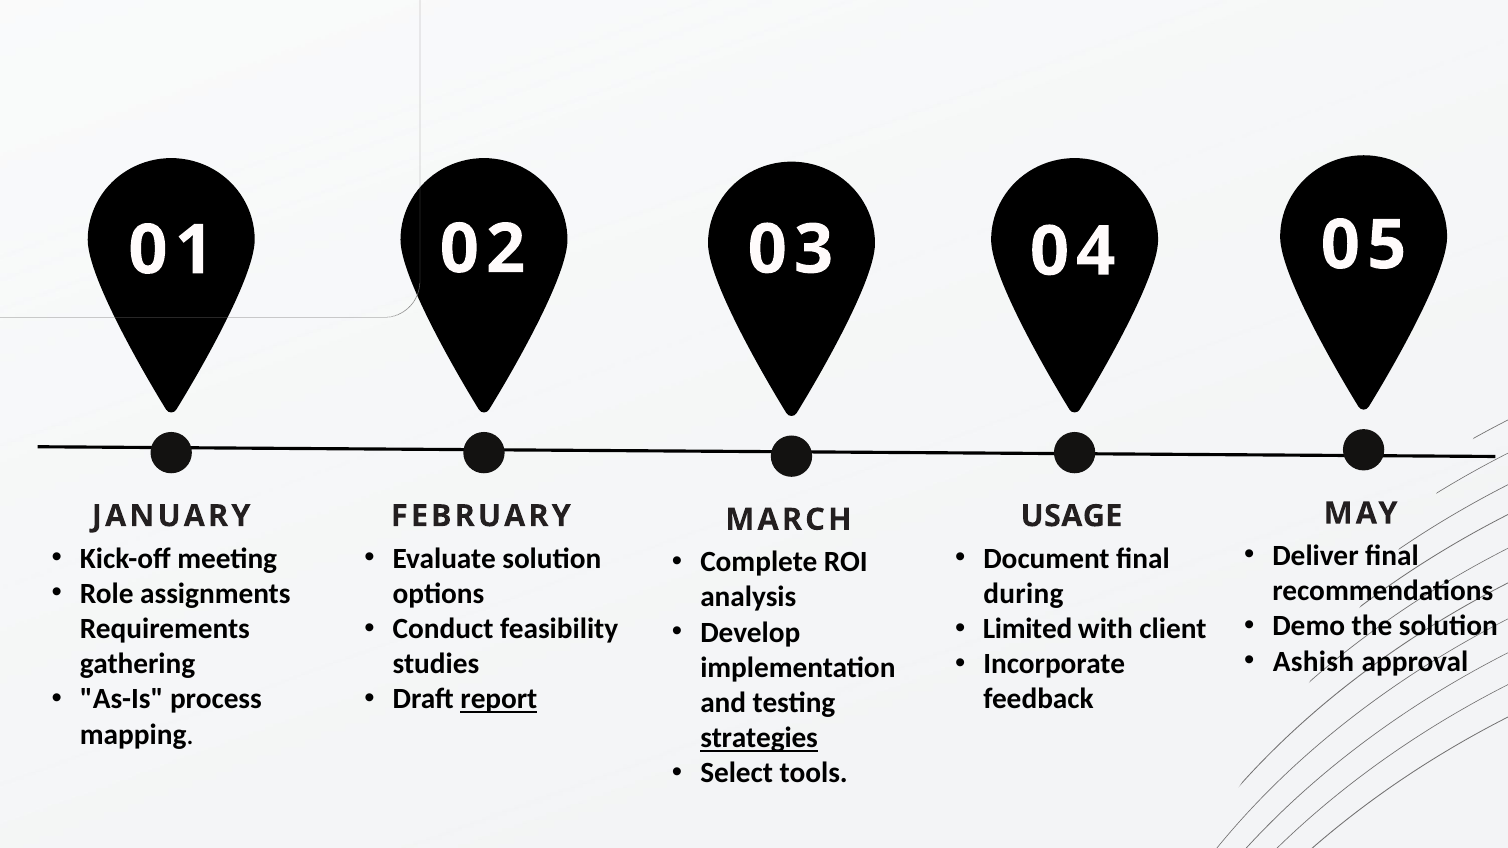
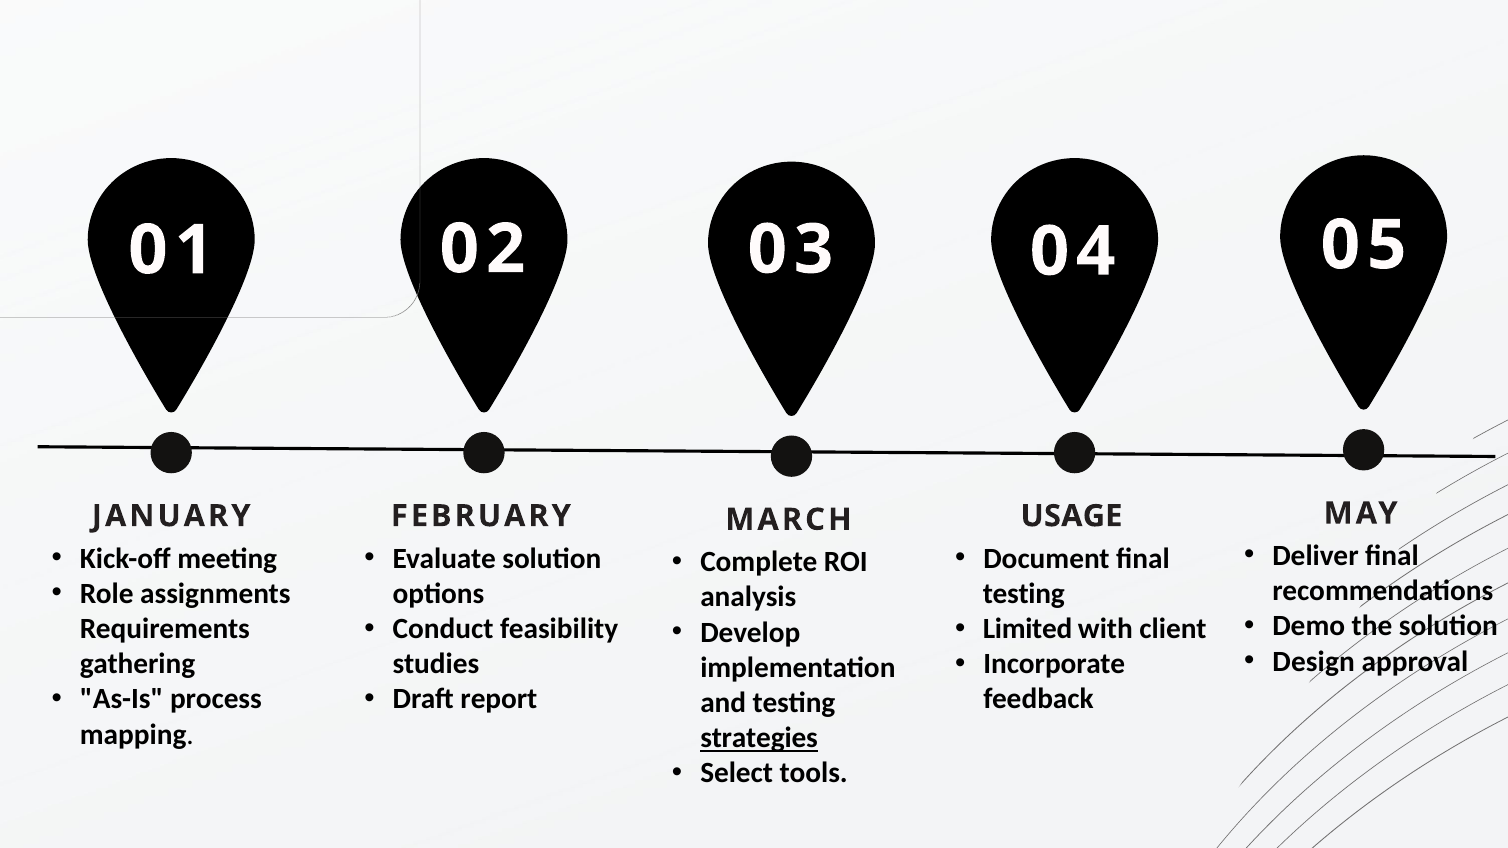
during: during -> testing (1024, 594)
Ashish: Ashish -> Design (1314, 662)
report underline: present -> none (499, 700)
